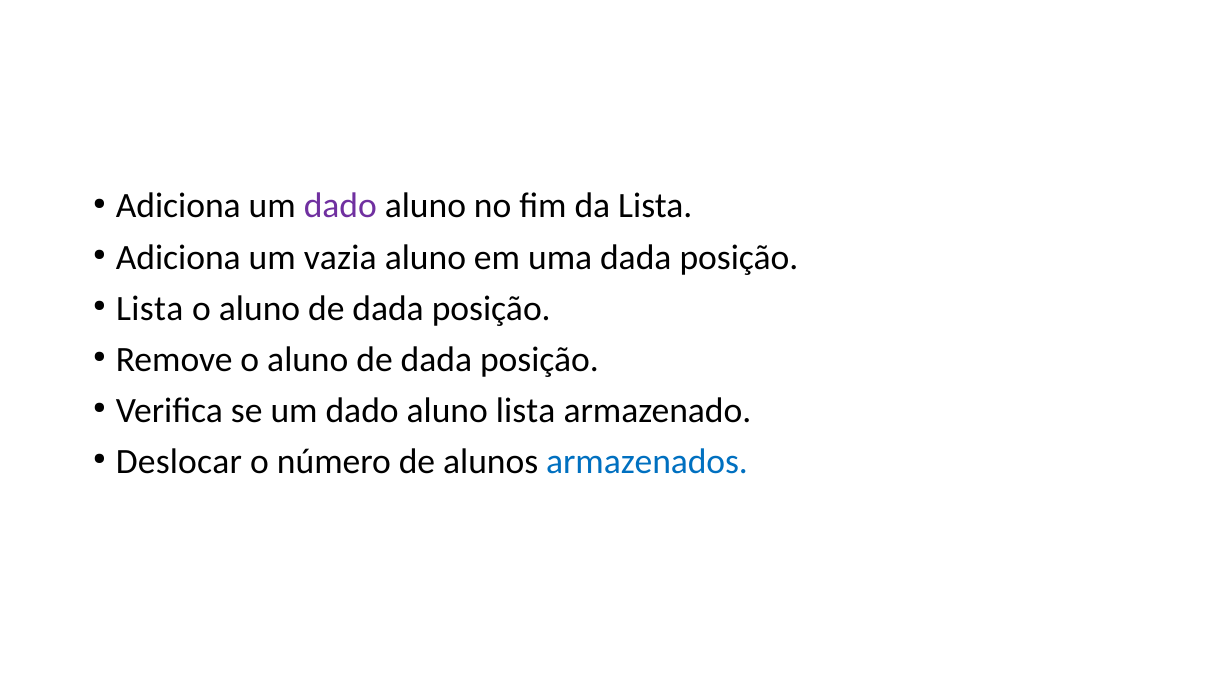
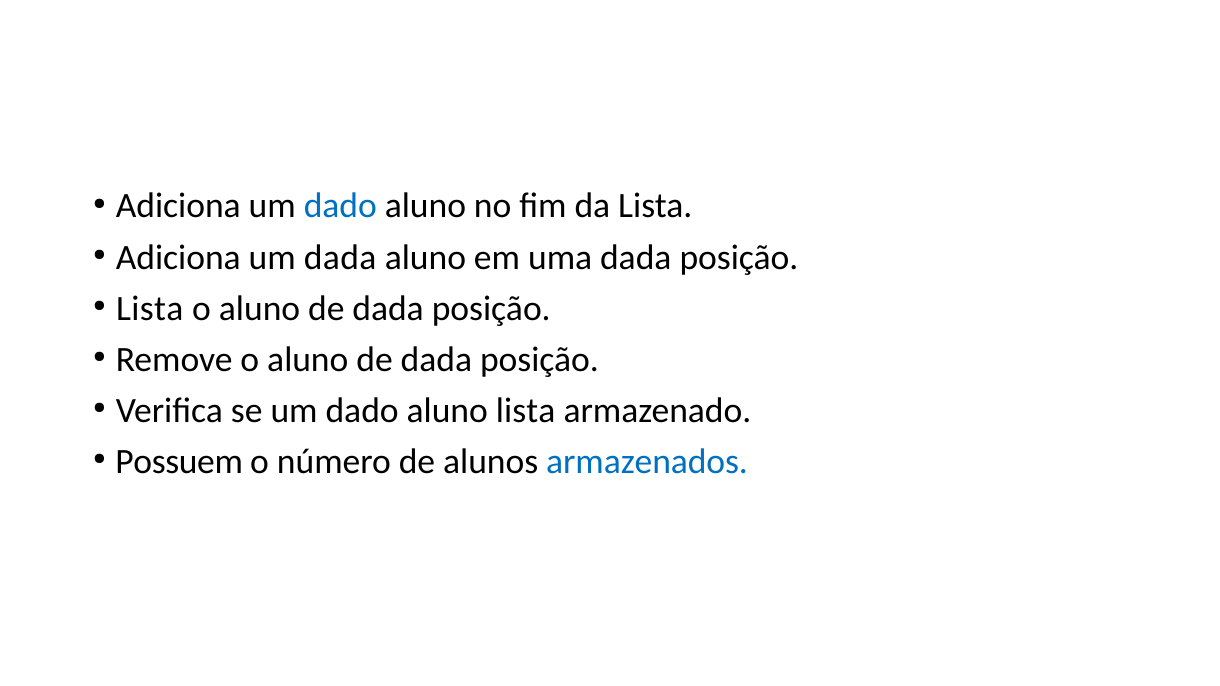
dado colour: purple -> blue (340, 206)
um vazia: vazia -> dada (340, 257)
Deslocar: Deslocar -> Possuem (179, 462)
